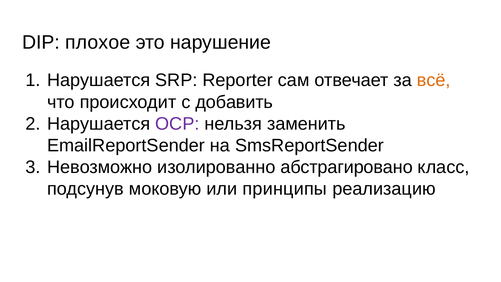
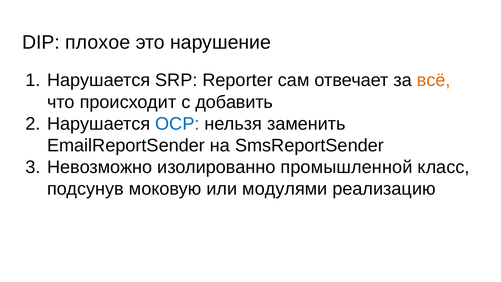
OCP colour: purple -> blue (177, 124)
абстрагировано: абстрагировано -> промышленной (346, 167)
принципы: принципы -> модулями (285, 189)
